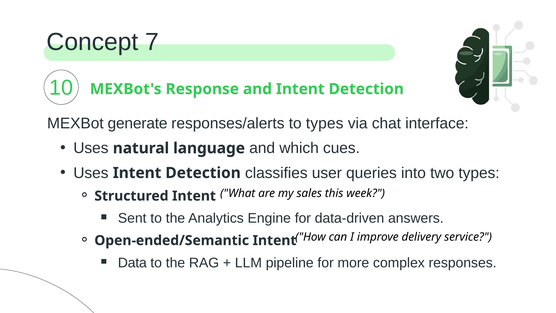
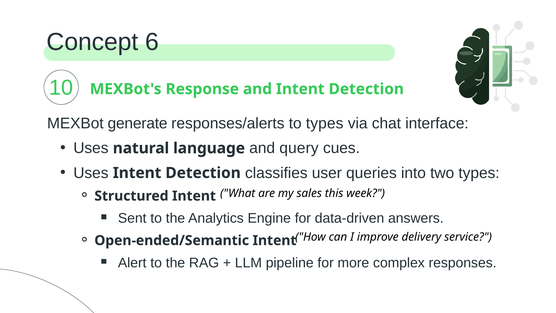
7: 7 -> 6 (152, 42)
which: which -> query (299, 148)
Data: Data -> Alert (132, 263)
